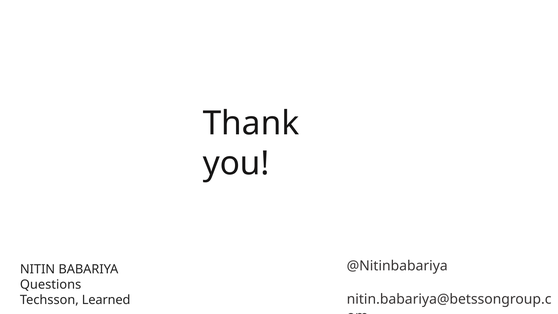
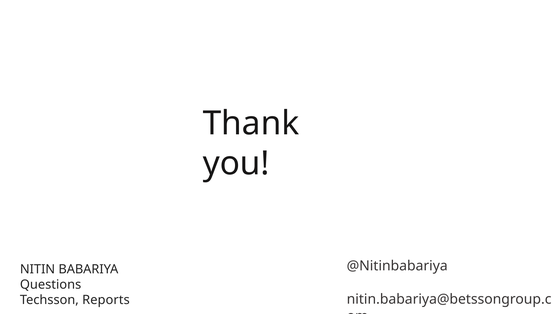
Learned: Learned -> Reports (106, 300)
